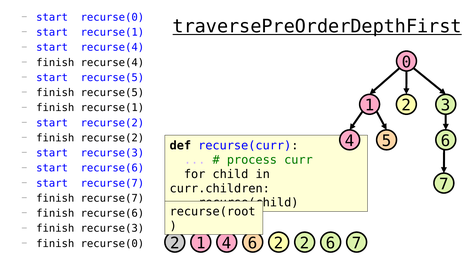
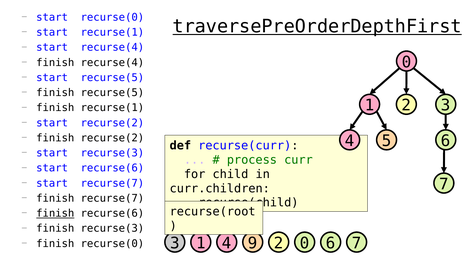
finish underline: none -> present (55, 213)
recurse(0 2: 2 -> 3 (175, 243)
4 6: 6 -> 9 (253, 243)
2 2: 2 -> 0 (305, 243)
